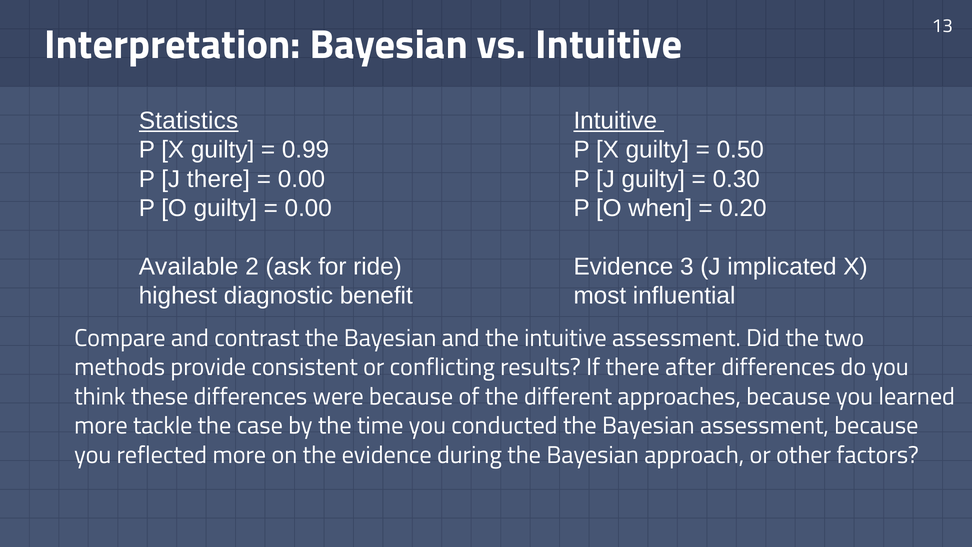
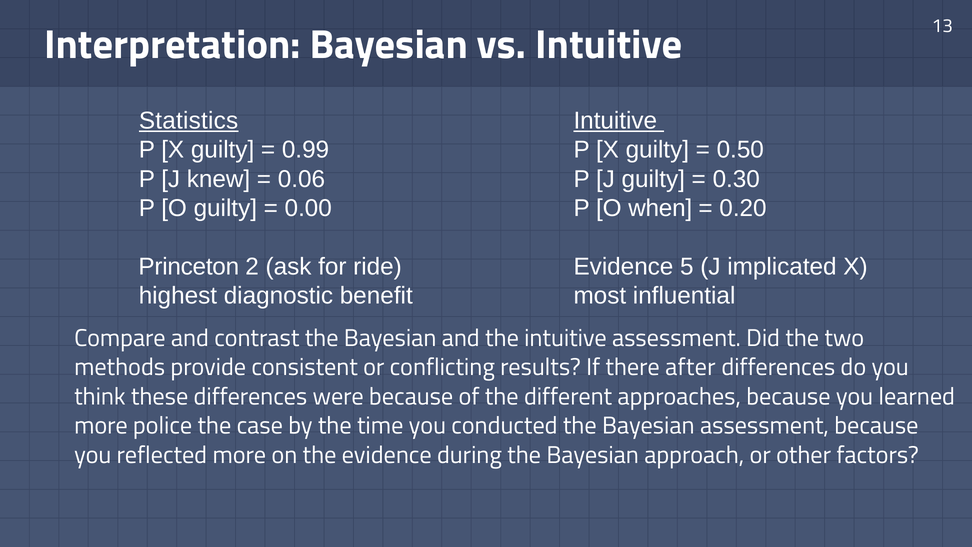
J there: there -> knew (219, 179)
0.00: 0.00 -> 0.06 (301, 179)
Available: Available -> Princeton (189, 266)
3: 3 -> 5 (687, 266)
tackle: tackle -> police (163, 426)
